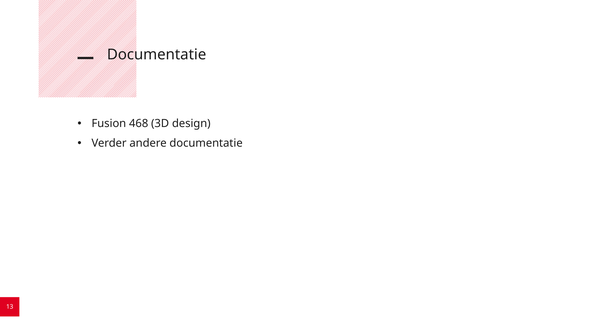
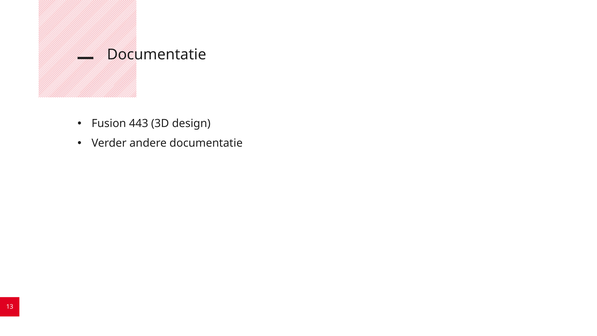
468: 468 -> 443 (139, 124)
